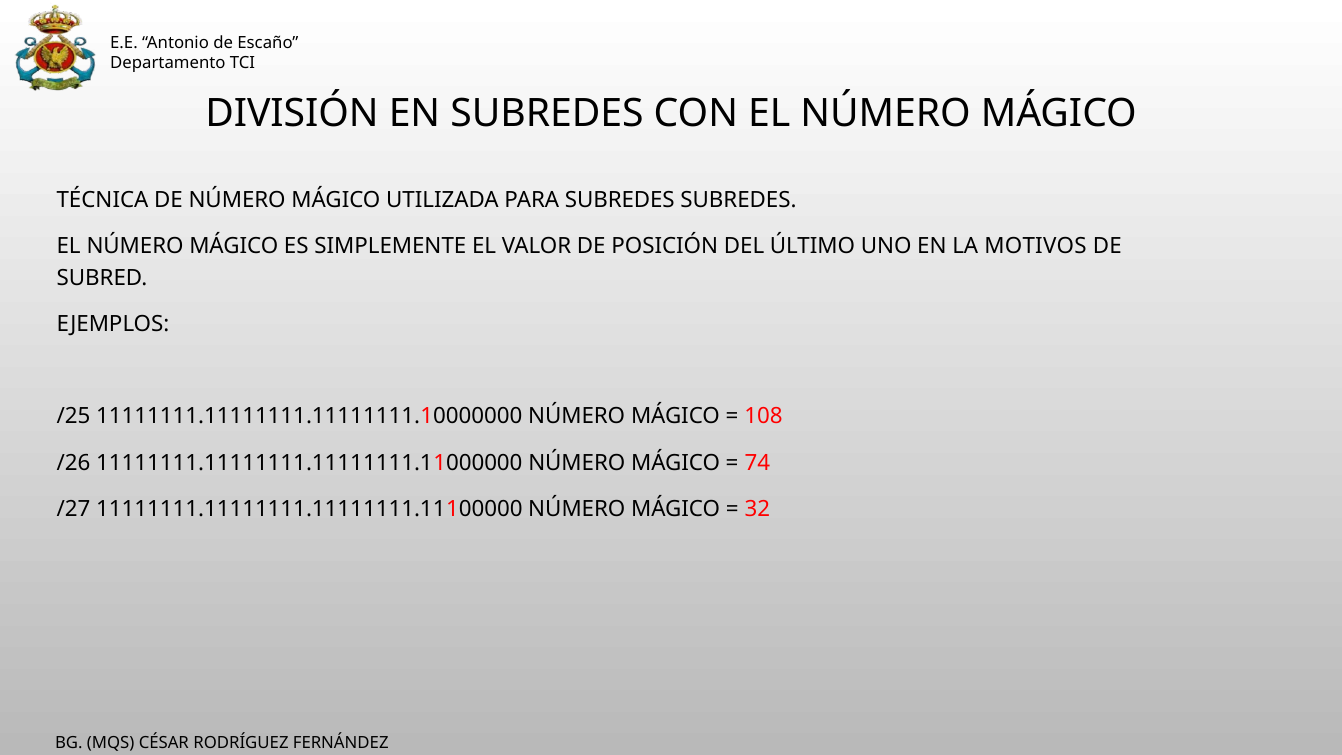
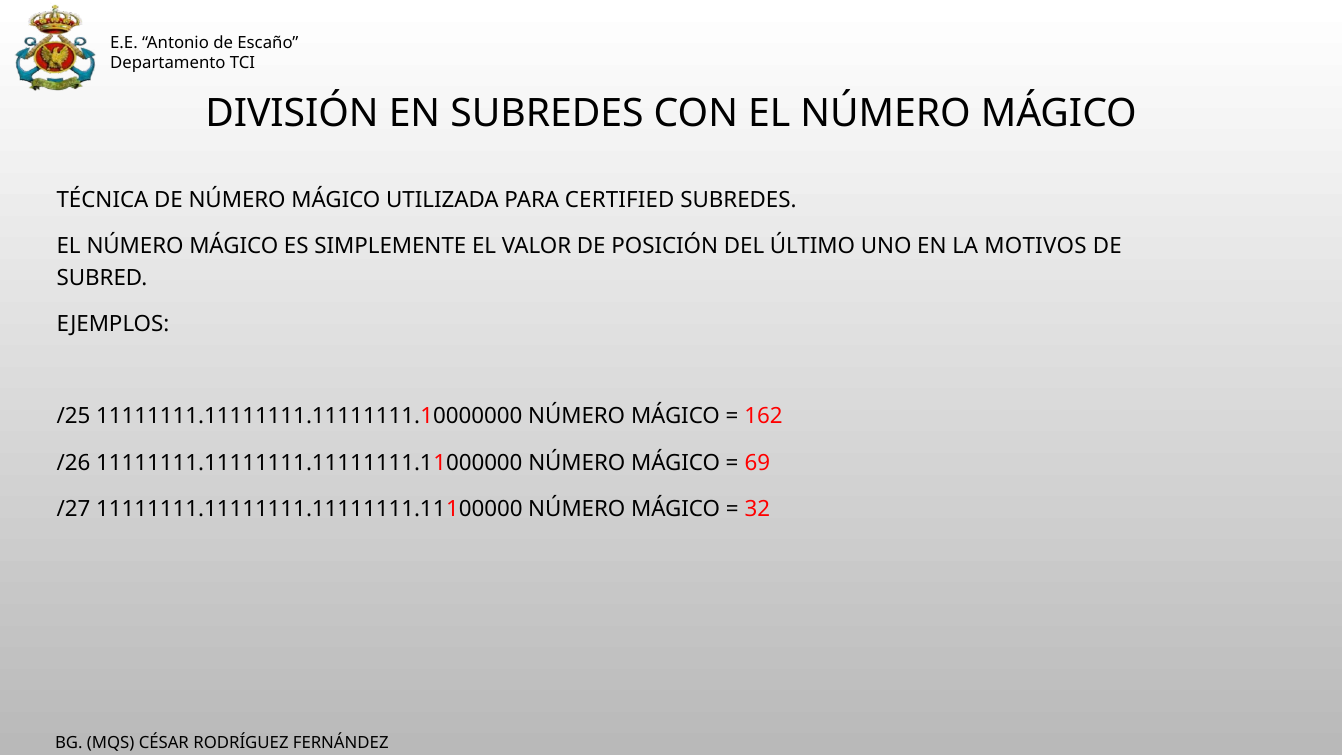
PARA SUBREDES: SUBREDES -> CERTIFIED (620, 200)
108: 108 -> 162 (764, 416)
74: 74 -> 69 (757, 463)
